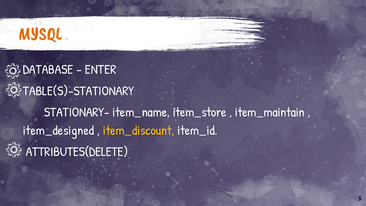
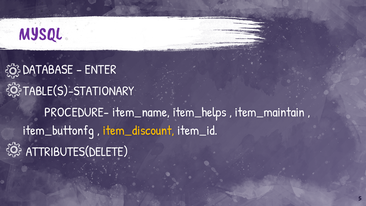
MYSQL colour: orange -> purple (40, 34)
STATIONARY-: STATIONARY- -> PROCEDURE- (77, 112)
item_store: item_store -> item_helps (200, 112)
item_designed: item_designed -> item_buttonfg (59, 130)
